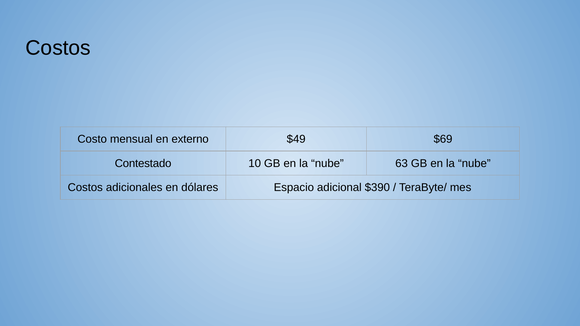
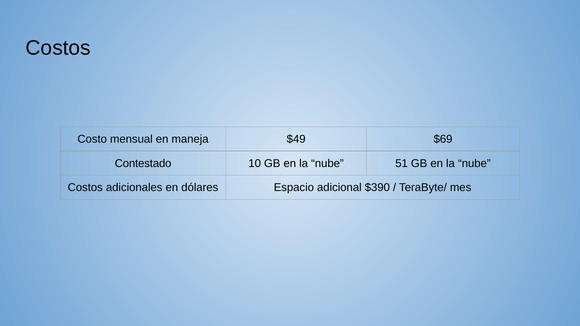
externo: externo -> maneja (190, 139)
63: 63 -> 51 (402, 163)
